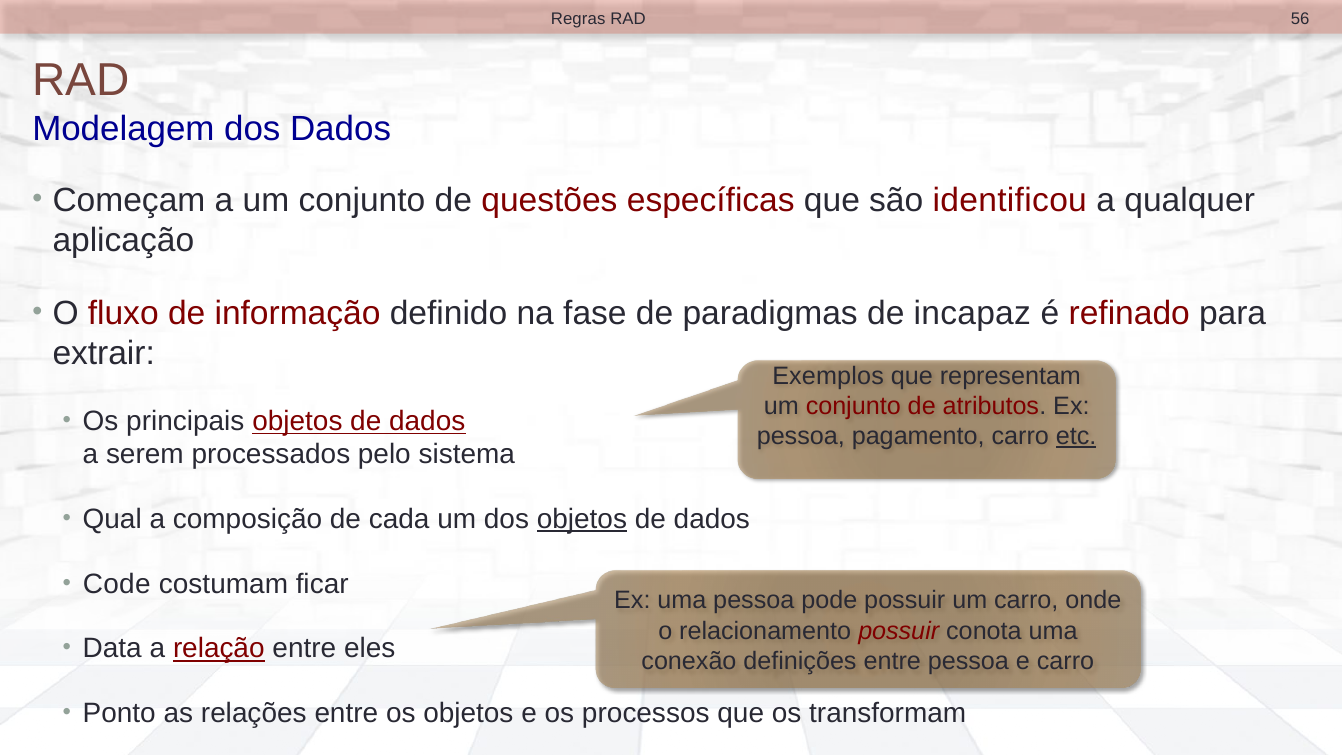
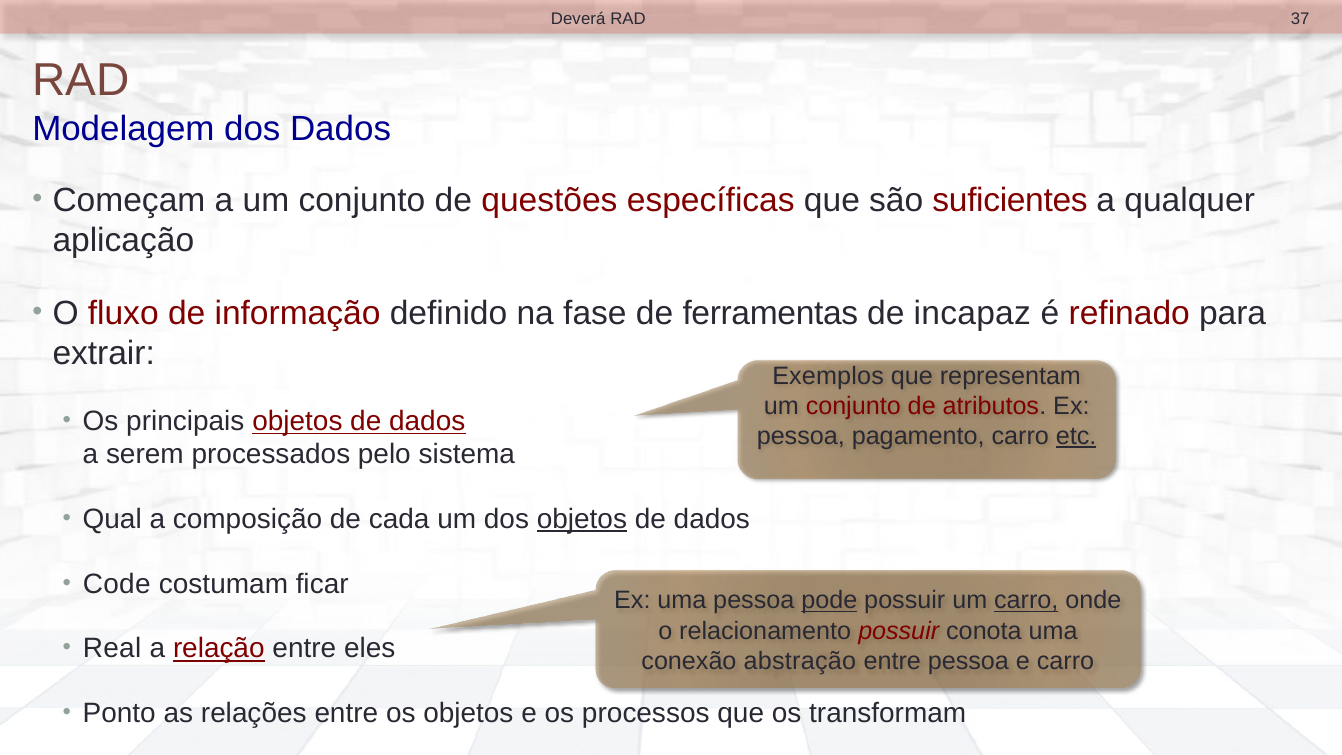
Regras: Regras -> Deverá (578, 19)
56: 56 -> 37 (1300, 19)
identificou: identificou -> suficientes (1010, 200)
paradigmas: paradigmas -> ferramentas (770, 313)
pode underline: none -> present (829, 601)
carro underline: none -> present (1026, 601)
Data: Data -> Real (112, 648)
definições: definições -> abstração (800, 661)
